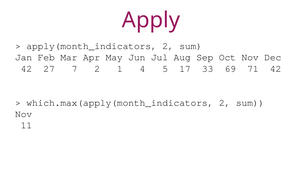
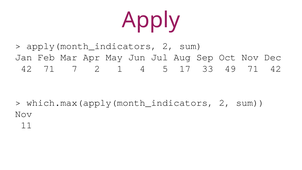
42 27: 27 -> 71 (49, 69)
69: 69 -> 49 (230, 69)
